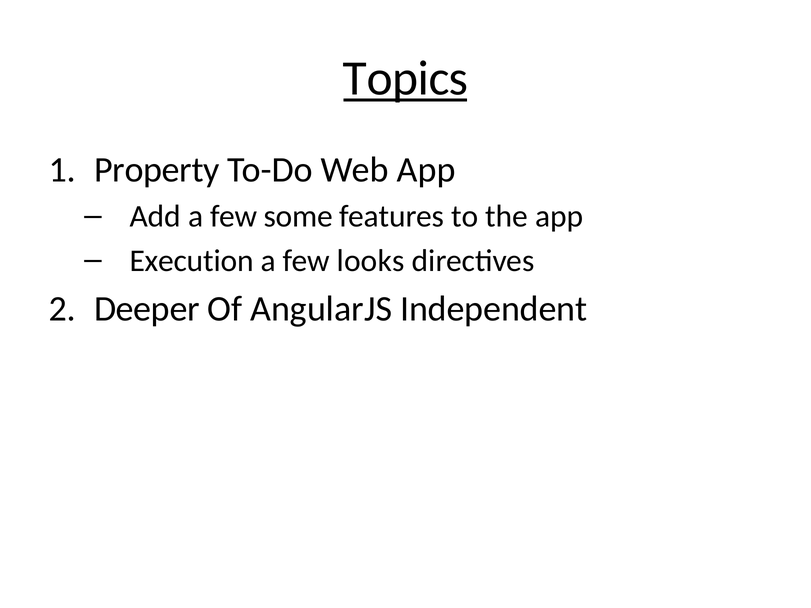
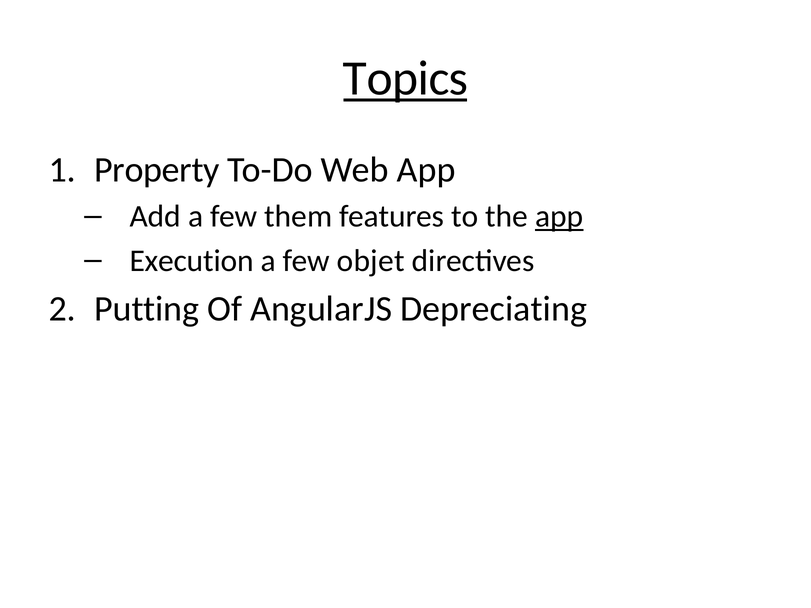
some: some -> them (298, 217)
app underline: none -> present (559, 217)
looks: looks -> objet (371, 261)
Deeper: Deeper -> Putting (147, 309)
Independent: Independent -> Depreciating (494, 309)
